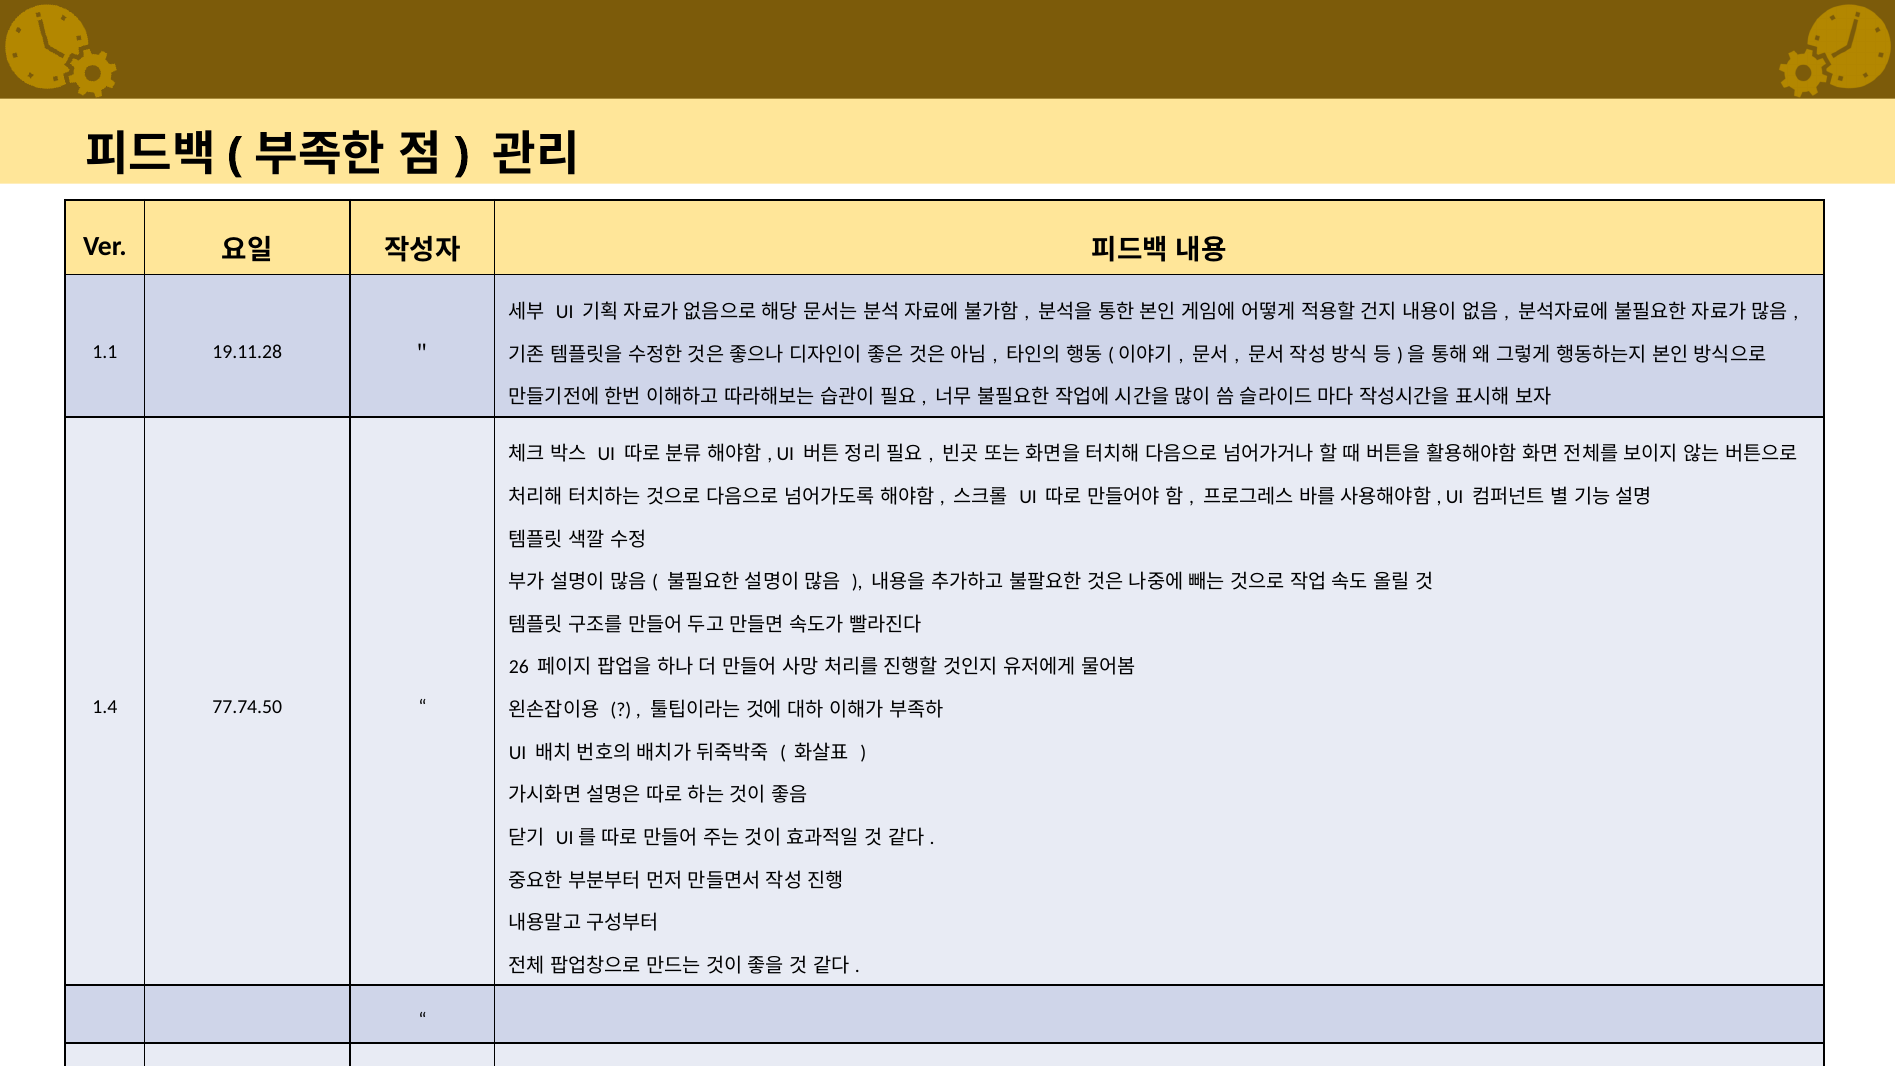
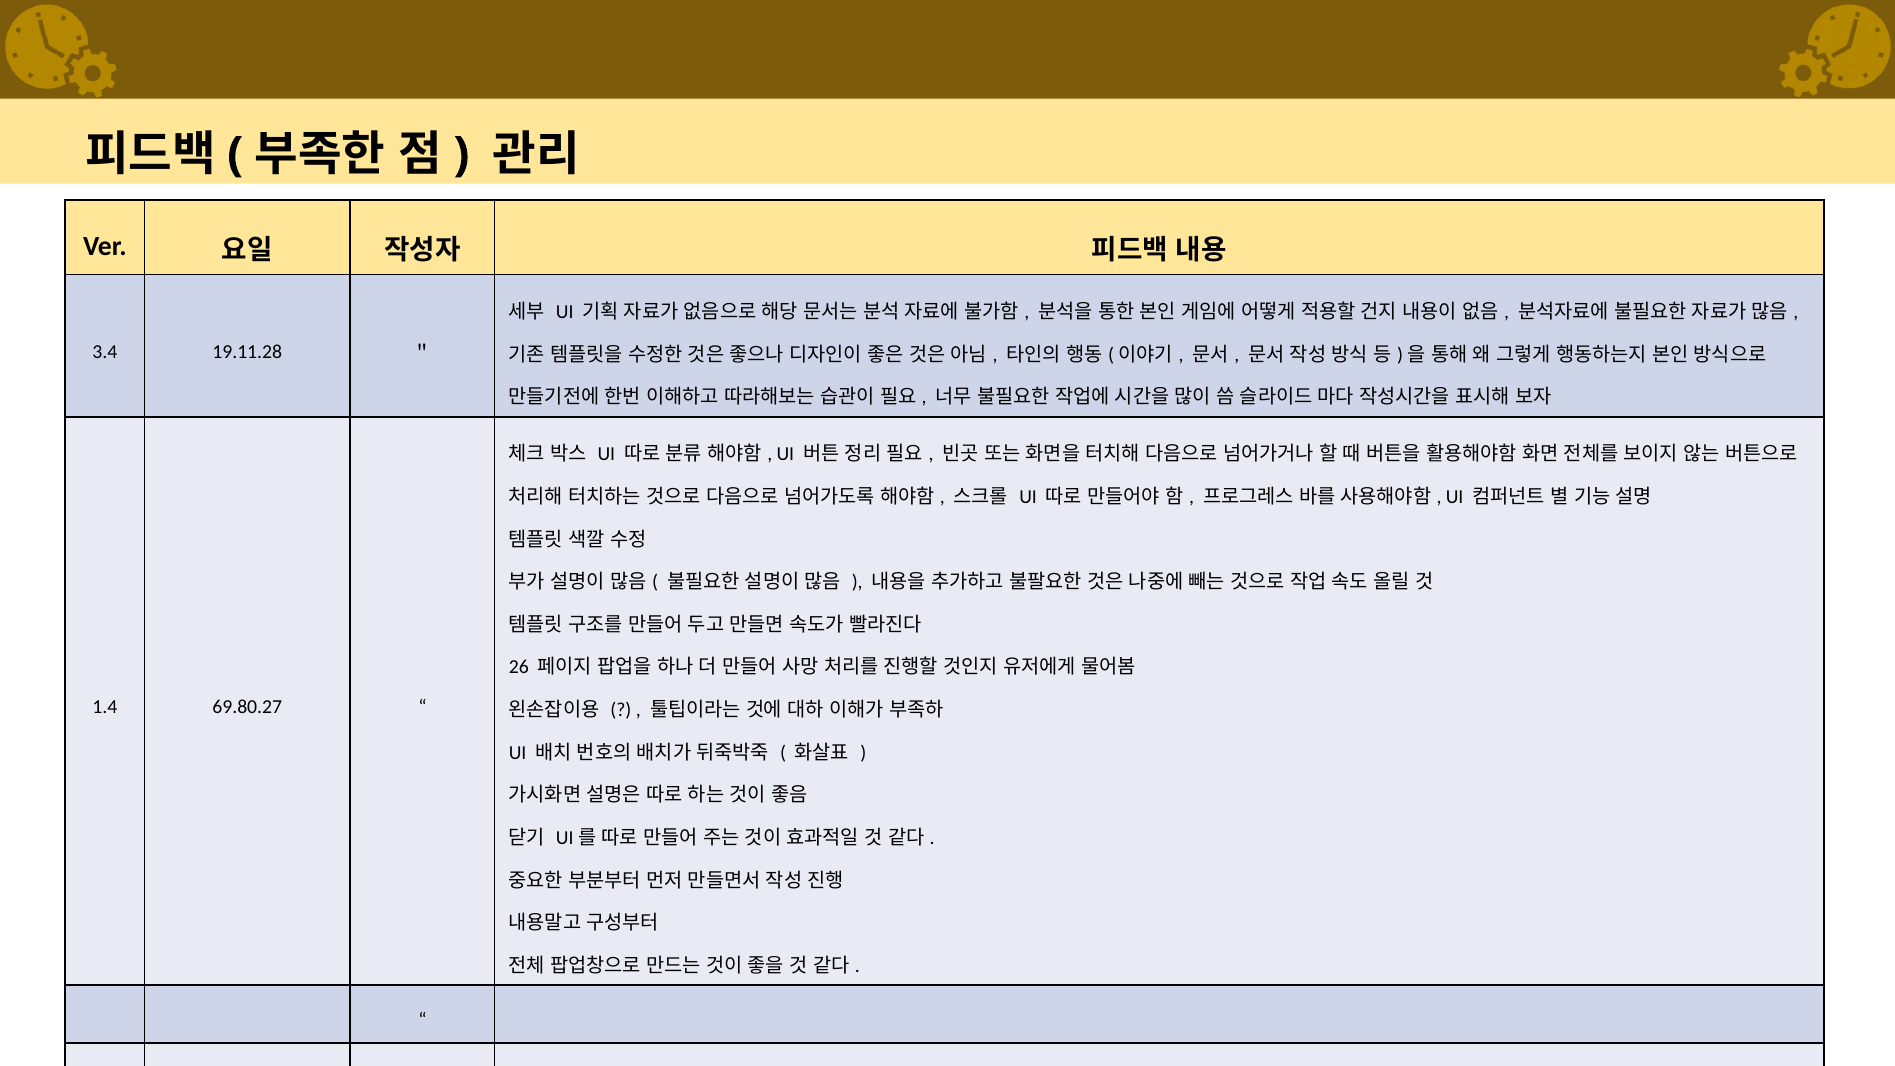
1.1: 1.1 -> 3.4 (105, 352)
77.74.50: 77.74.50 -> 69.80.27 (247, 707)
